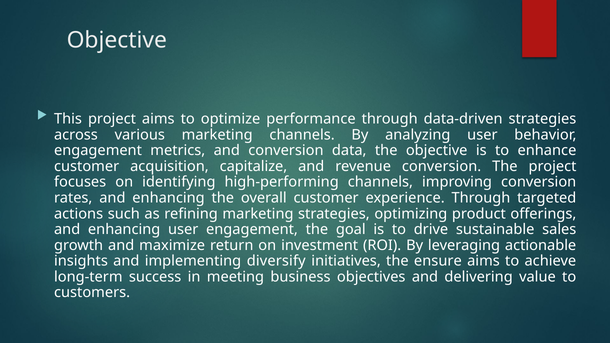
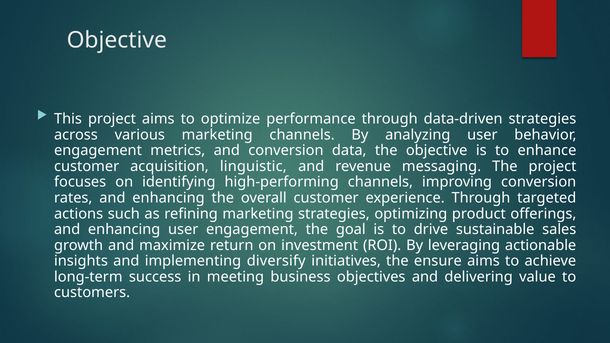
capitalize: capitalize -> linguistic (253, 166)
revenue conversion: conversion -> messaging (442, 166)
